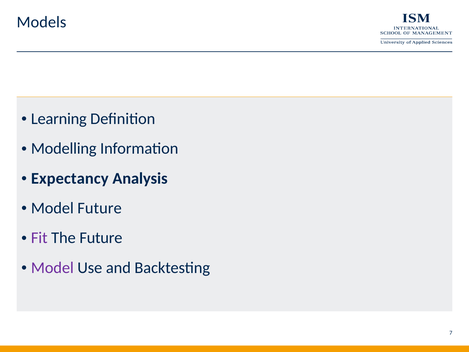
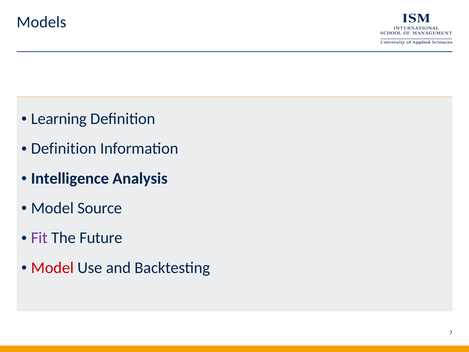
Modelling: Modelling -> Definition (64, 148)
Expectancy: Expectancy -> Intelligence (70, 178)
Model Future: Future -> Source (100, 208)
Model colour: purple -> red (52, 268)
